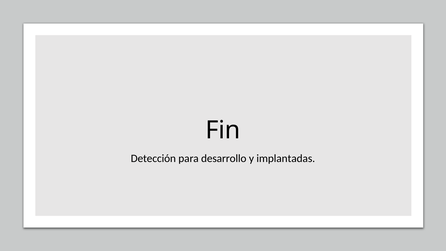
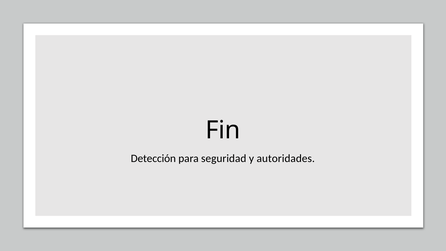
desarrollo: desarrollo -> seguridad (224, 158)
implantadas: implantadas -> autoridades (286, 158)
